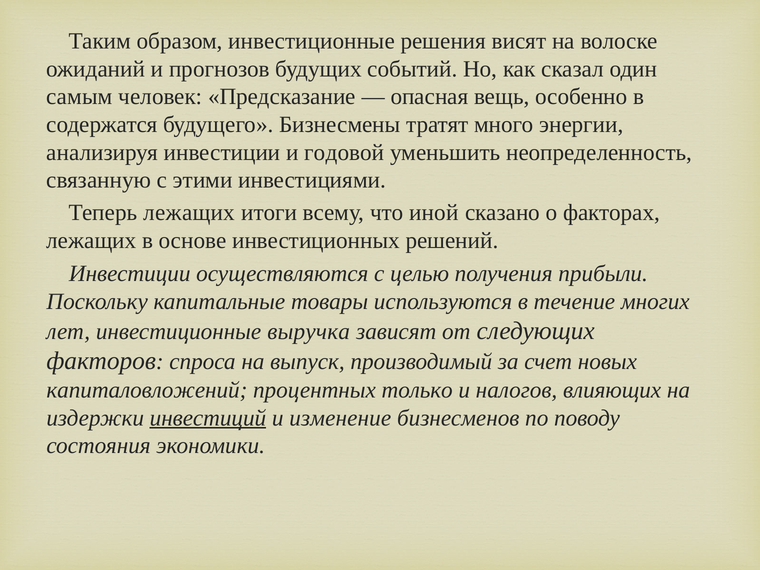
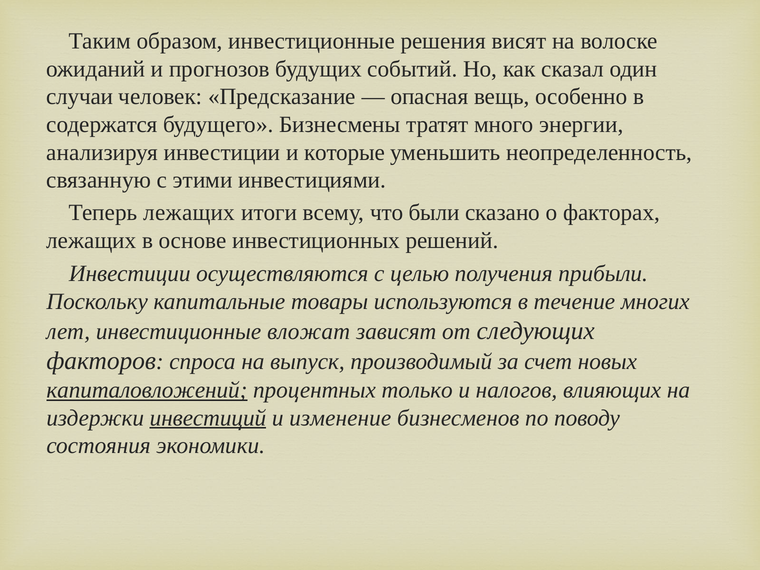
самым: самым -> случаи (80, 97)
годовой: годовой -> которые (345, 152)
иной: иной -> были (434, 213)
выручка: выручка -> вложат (309, 331)
капиталовложений underline: none -> present (147, 390)
